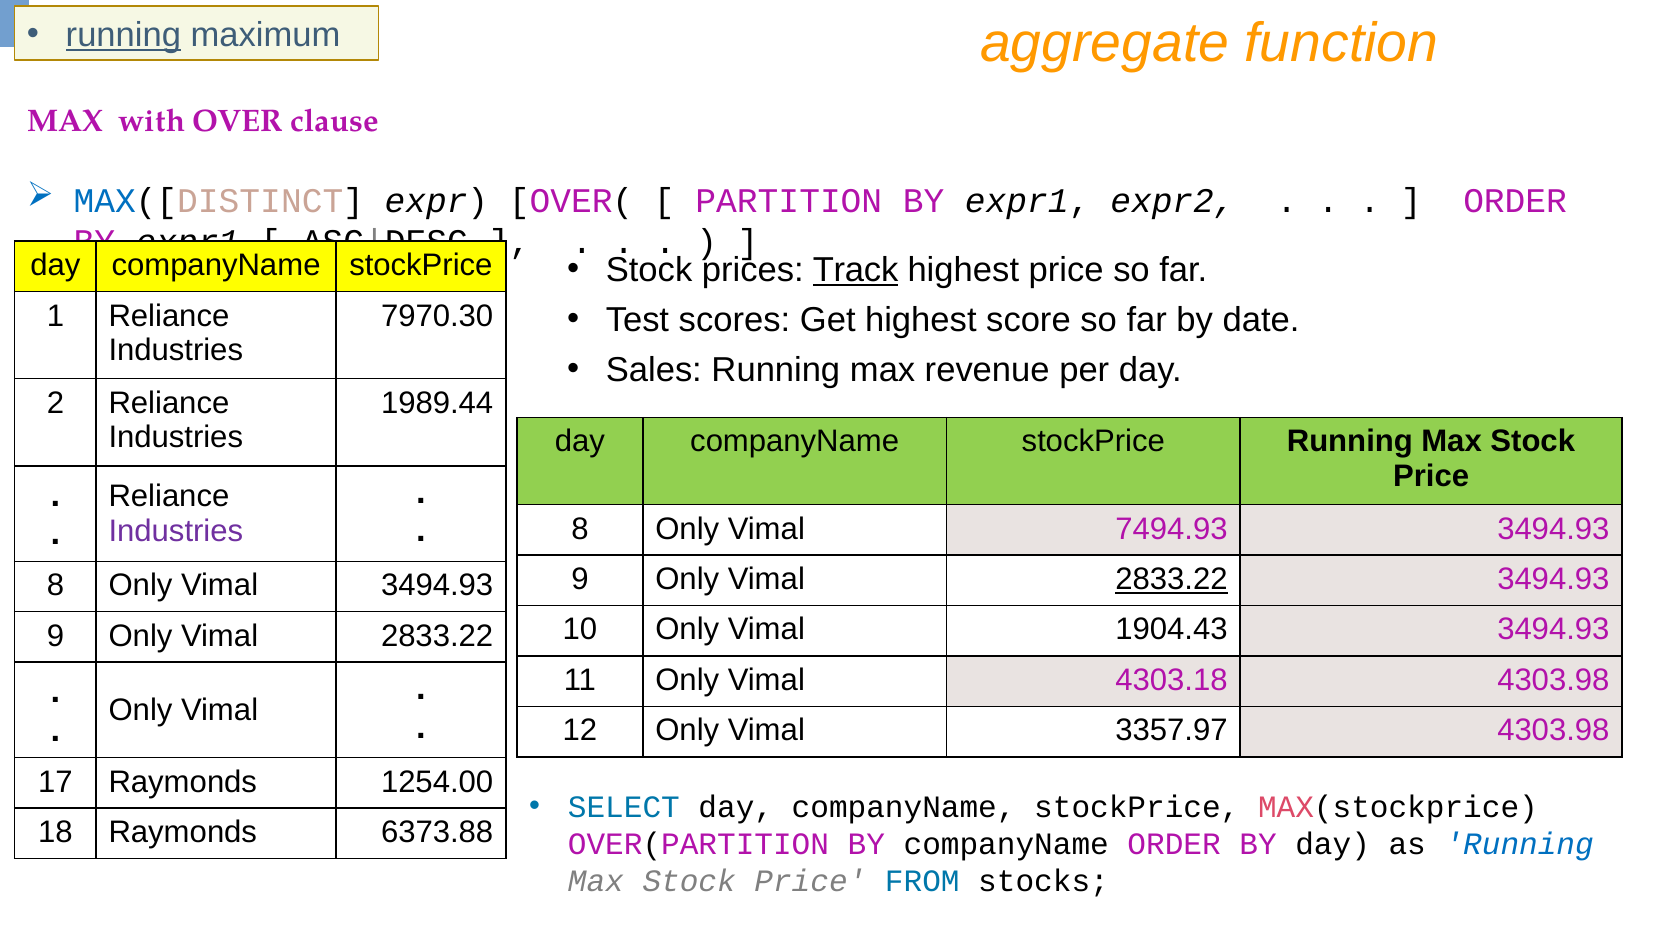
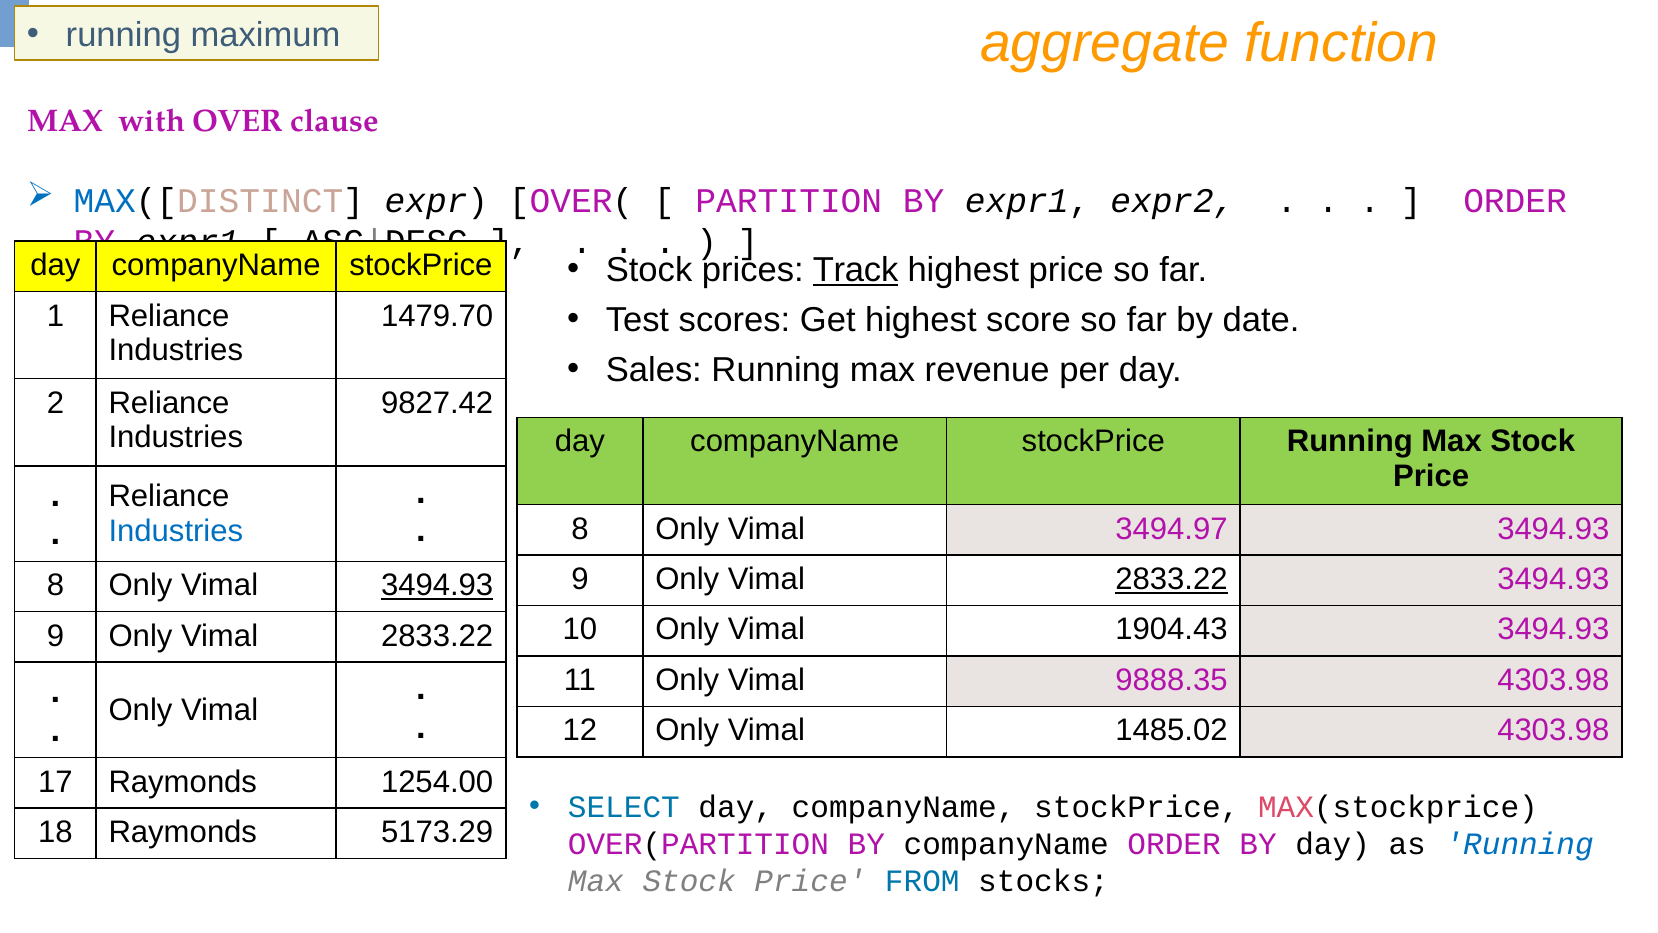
running underline: present -> none (123, 35)
7970.30: 7970.30 -> 1479.70 (437, 316)
1989.44: 1989.44 -> 9827.42 (437, 403)
7494.93: 7494.93 -> 3494.97 (1172, 529)
Industries colour: purple -> blue (176, 531)
3494.93 underline: none -> present (437, 585)
4303.18: 4303.18 -> 9888.35 (1172, 680)
3357.97: 3357.97 -> 1485.02 (1172, 730)
6373.88: 6373.88 -> 5173.29 (437, 832)
